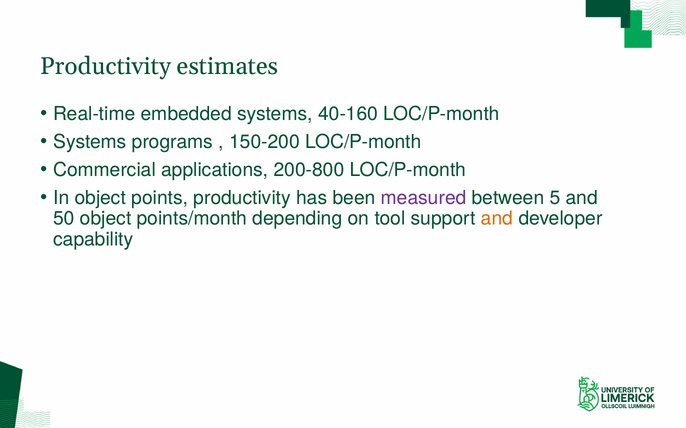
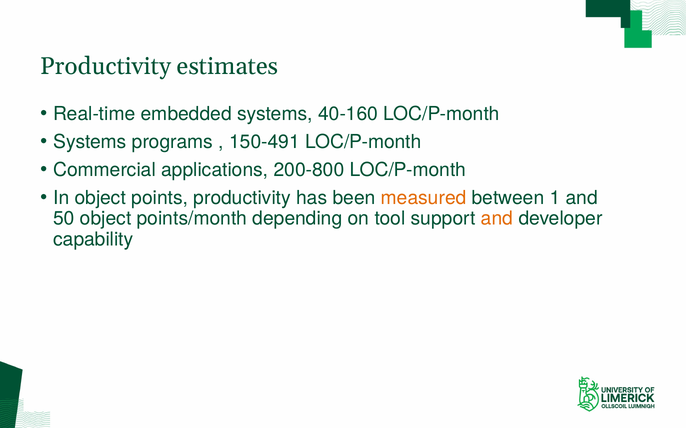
150-200: 150-200 -> 150-491 (265, 142)
measured colour: purple -> orange (424, 198)
5: 5 -> 1 (555, 198)
